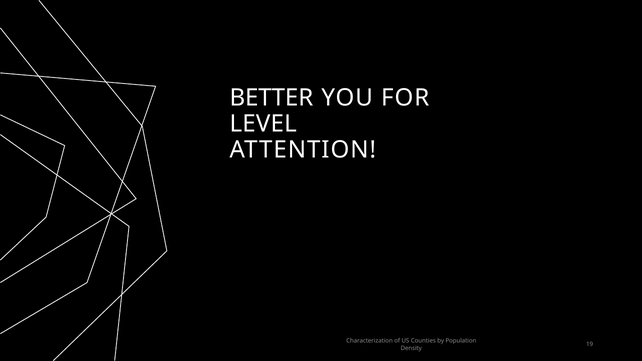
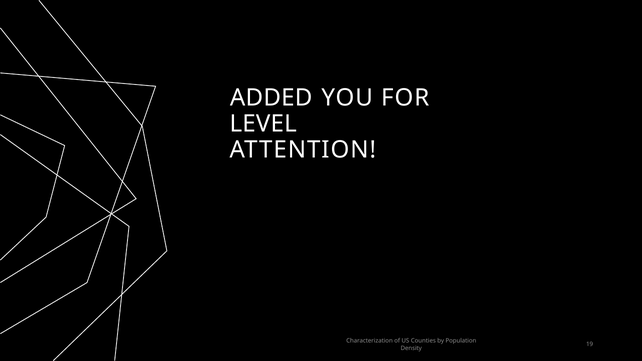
BETTER: BETTER -> ADDED (271, 98)
